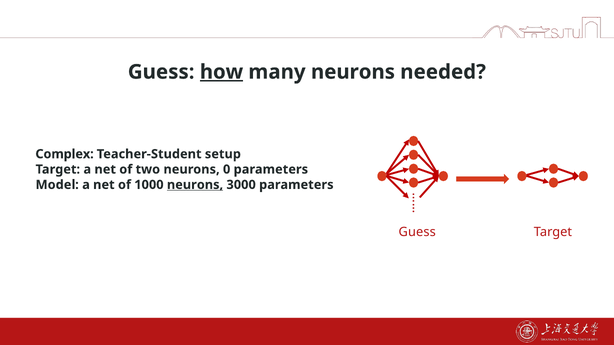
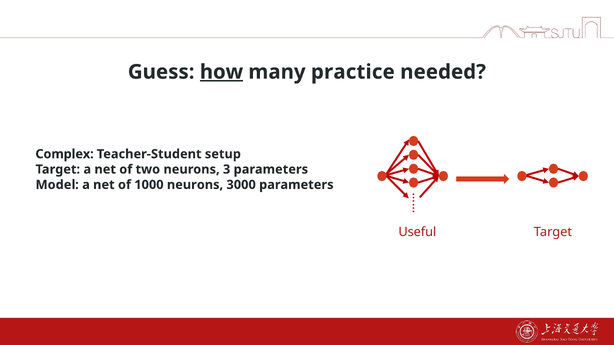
many neurons: neurons -> practice (353, 72)
0: 0 -> 3 (227, 170)
neurons underline: present -> none (195, 185)
Guess: Guess -> Useful (417, 232)
